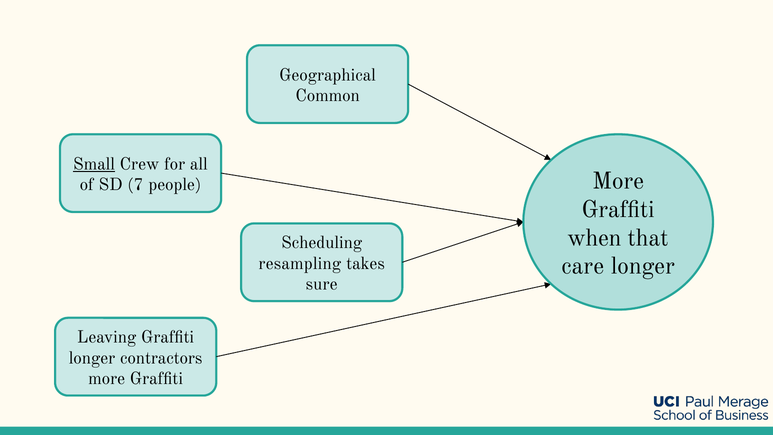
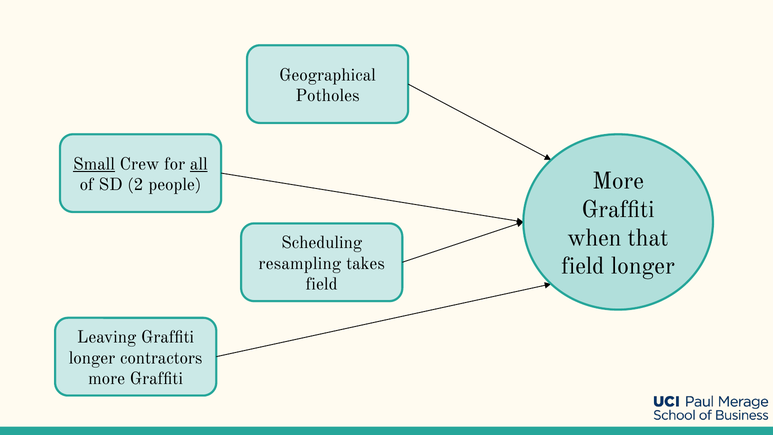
Common: Common -> Potholes (328, 96)
all underline: none -> present (199, 164)
7: 7 -> 2 (135, 185)
care: care -> field (583, 266)
sure: sure -> field (322, 284)
